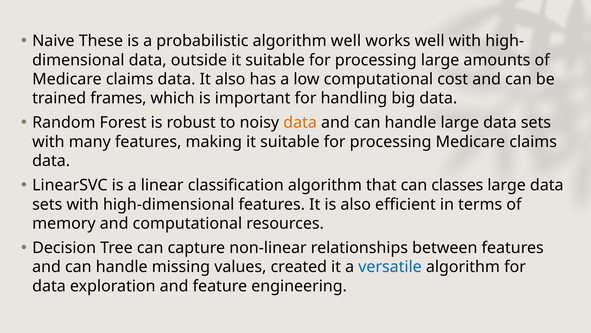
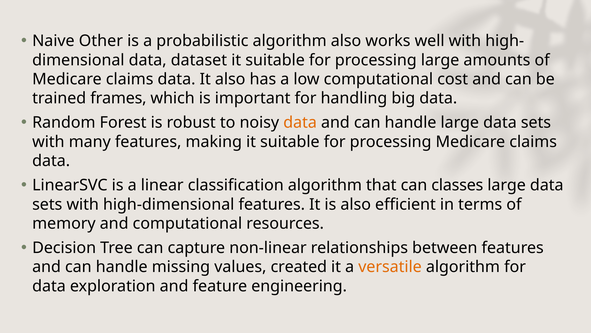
These: These -> Other (101, 41)
algorithm well: well -> also (346, 41)
outside: outside -> dataset (199, 60)
versatile colour: blue -> orange (390, 267)
